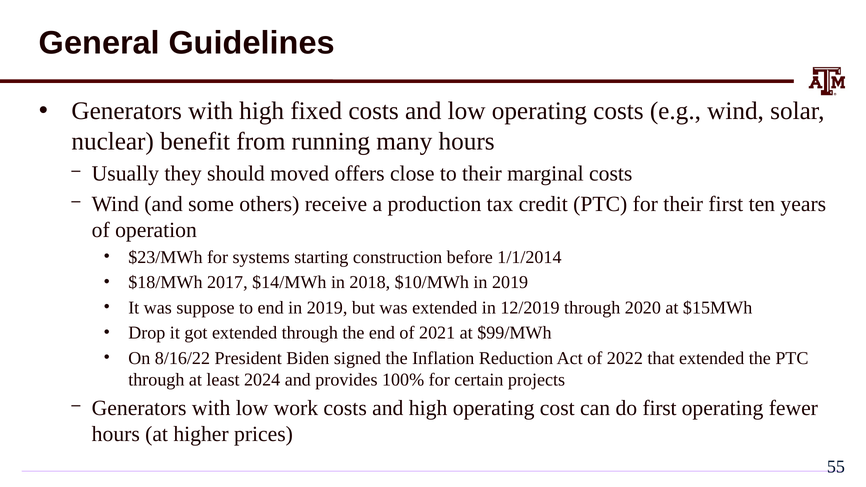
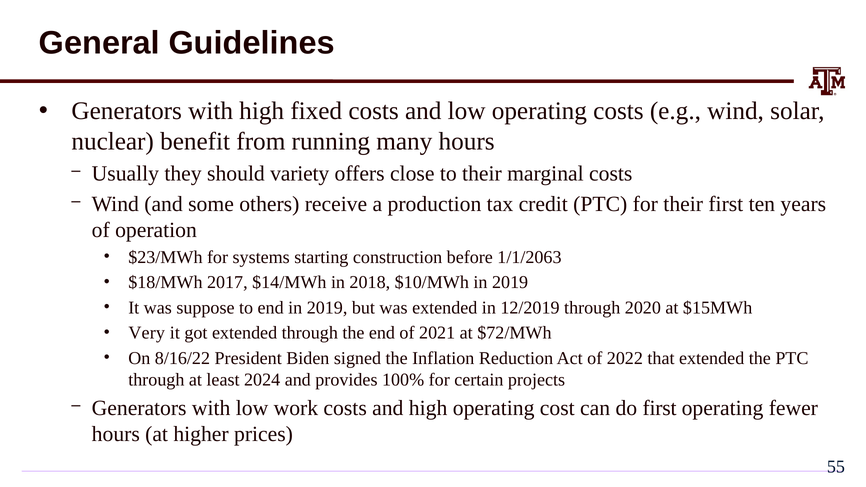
moved: moved -> variety (300, 174)
1/1/2014: 1/1/2014 -> 1/1/2063 (529, 257)
Drop: Drop -> Very (147, 333)
$99/MWh: $99/MWh -> $72/MWh (514, 333)
